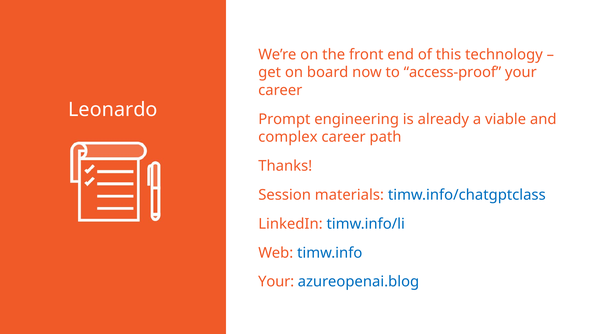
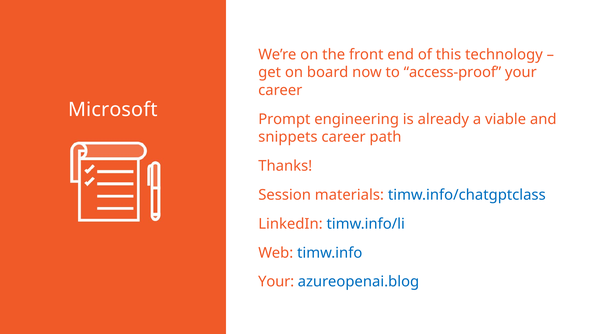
Leonardo: Leonardo -> Microsoft (113, 110)
complex: complex -> snippets (288, 137)
